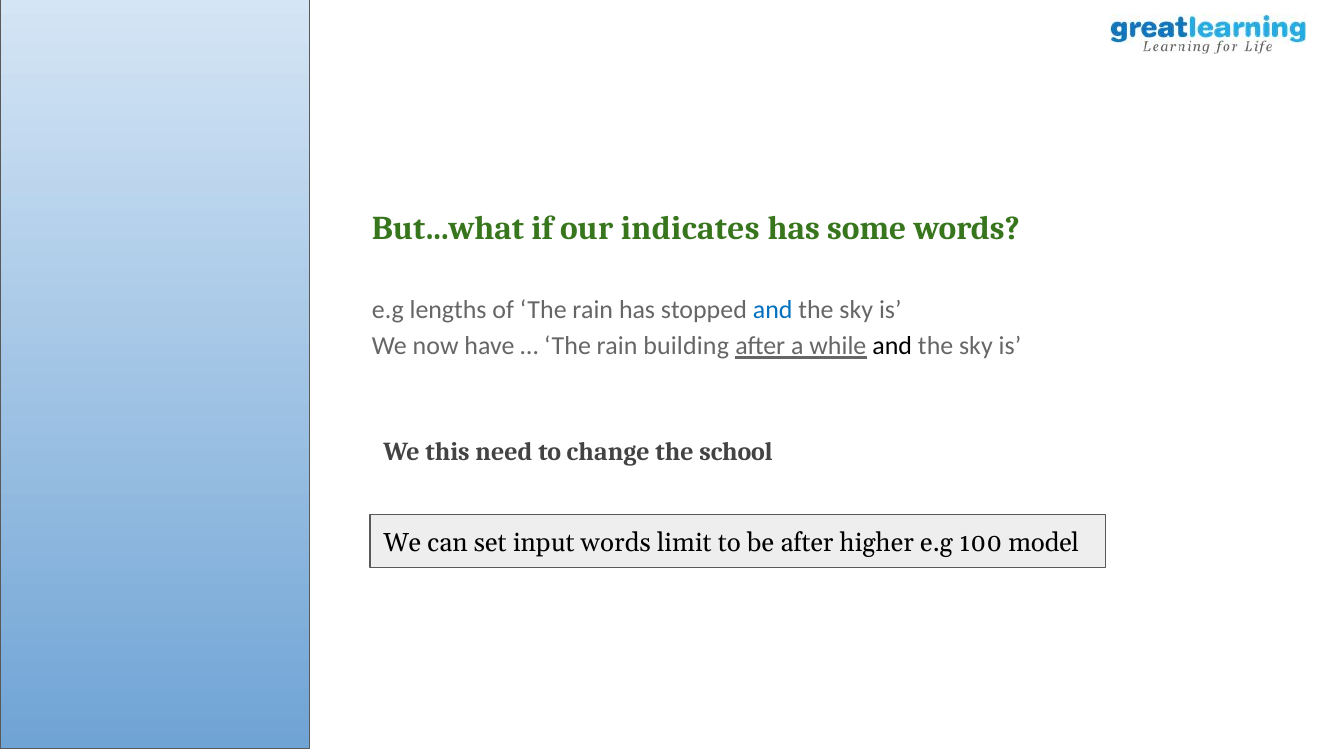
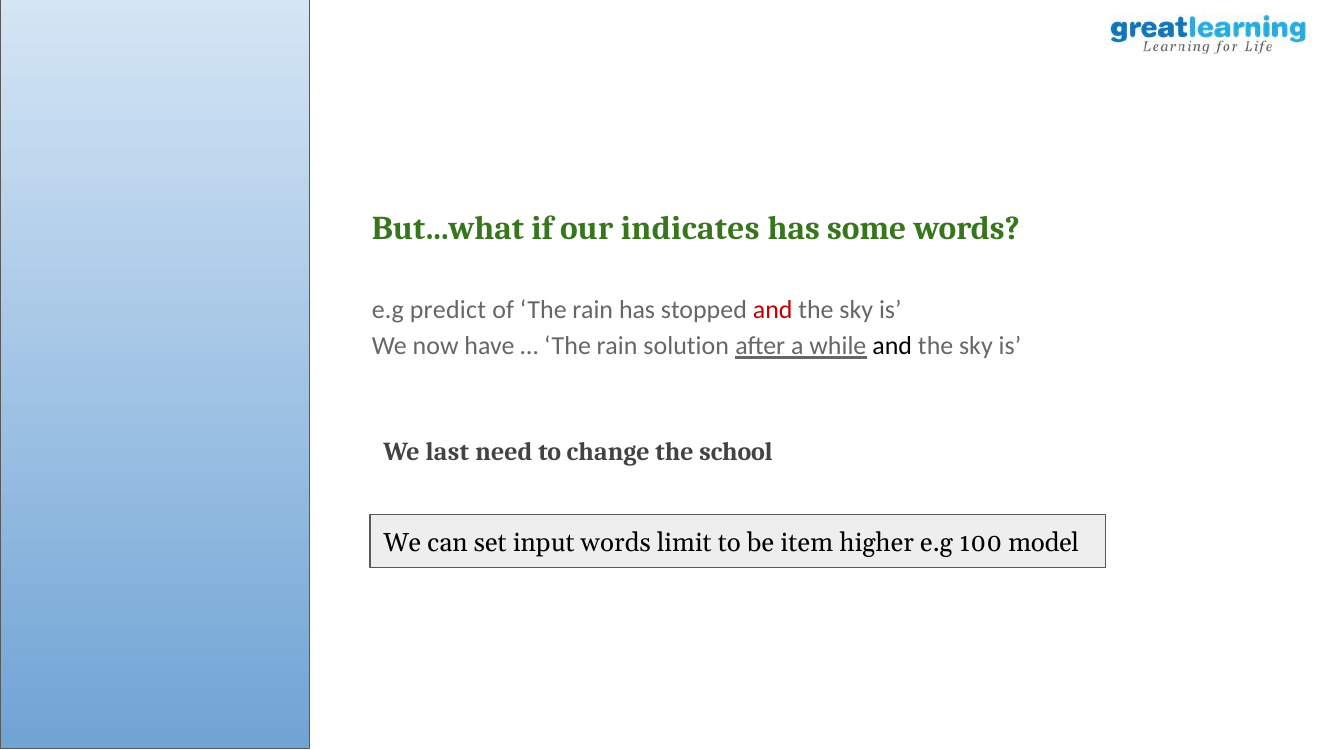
lengths: lengths -> predict (448, 310)
and colour: blue -> red (773, 310)
building: building -> solution (686, 346)
this: this -> last (447, 452)
be after: after -> item (807, 543)
